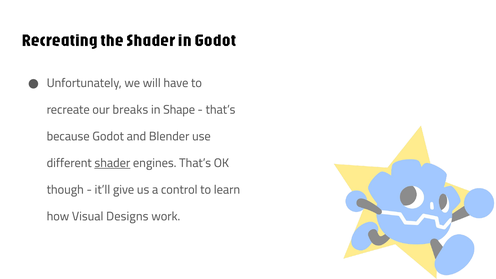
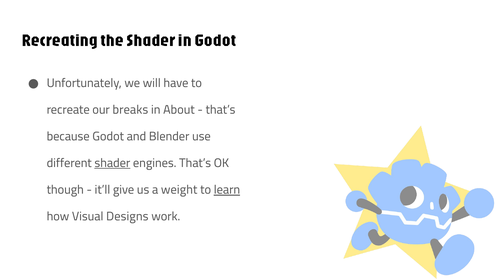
Shape: Shape -> About (179, 110)
control: control -> weight (179, 190)
learn underline: none -> present (227, 190)
